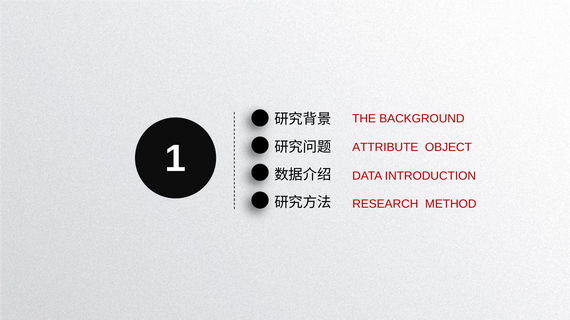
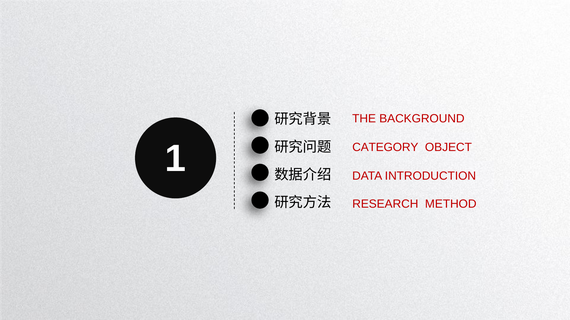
ATTRIBUTE: ATTRIBUTE -> CATEGORY (385, 148)
